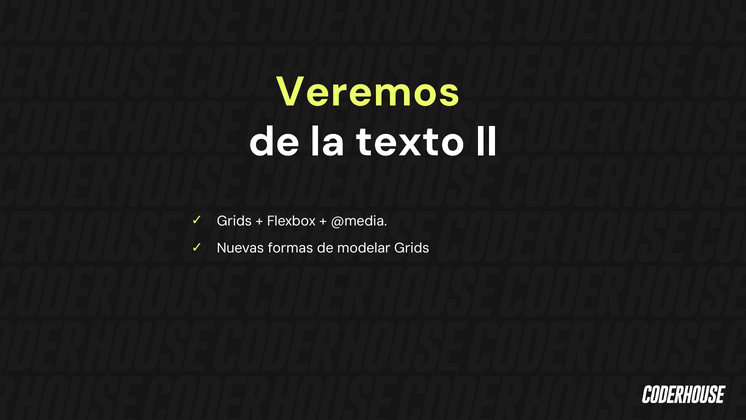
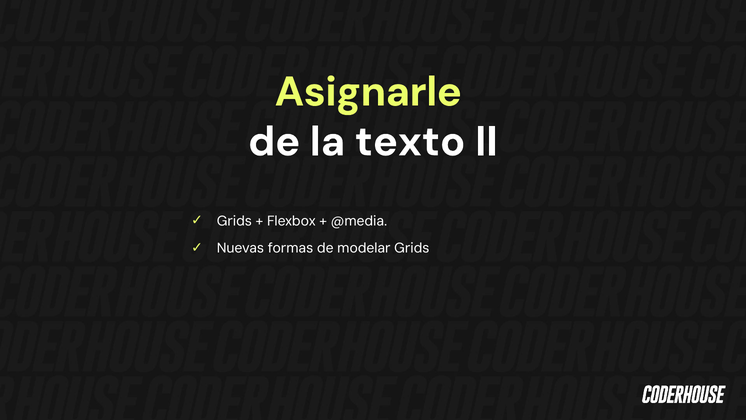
Veremos: Veremos -> Asignarle (368, 92)
